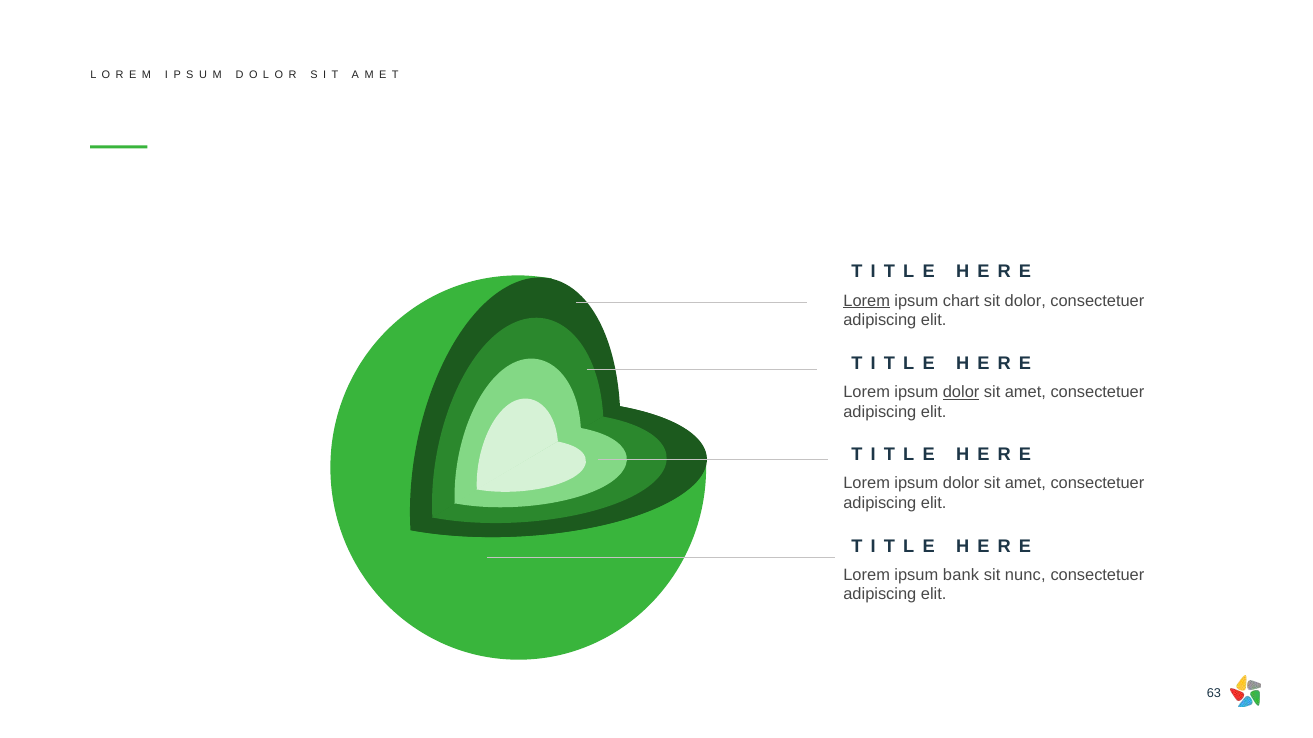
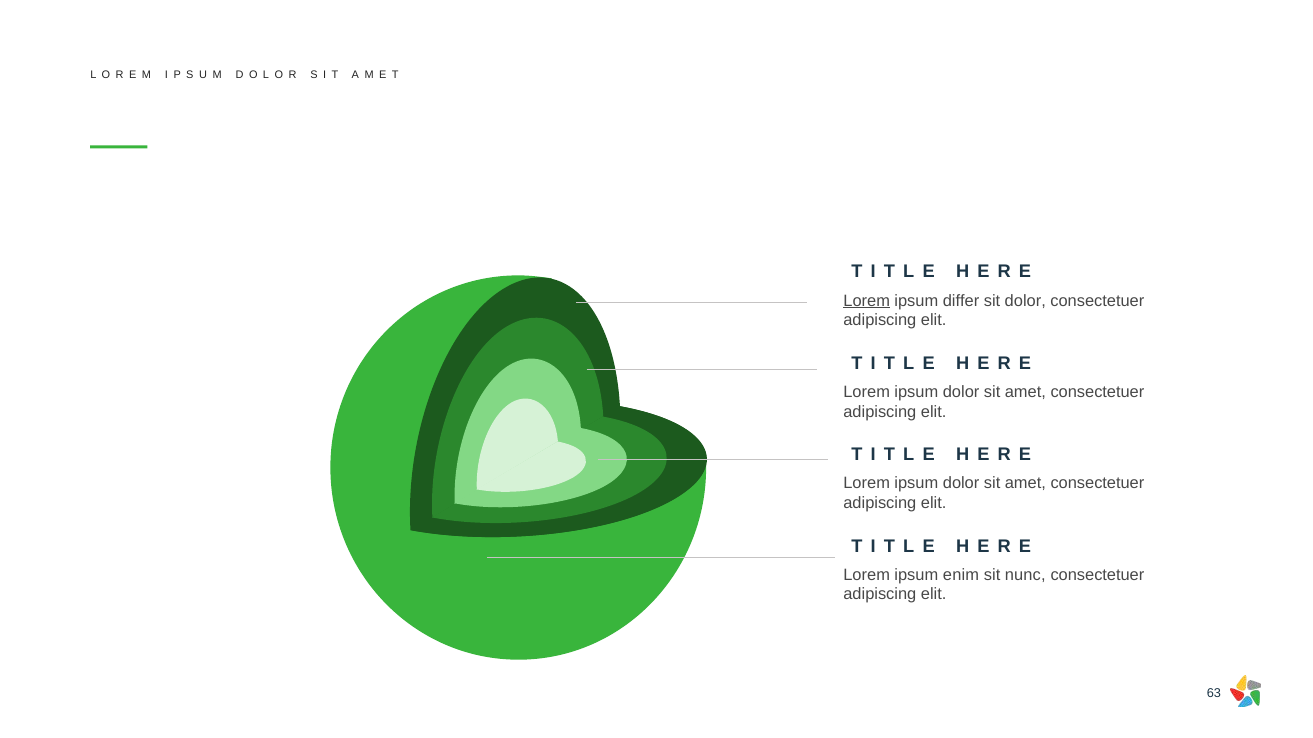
chart: chart -> differ (961, 301)
dolor underline: present -> none (961, 392)
bank: bank -> enim (961, 575)
